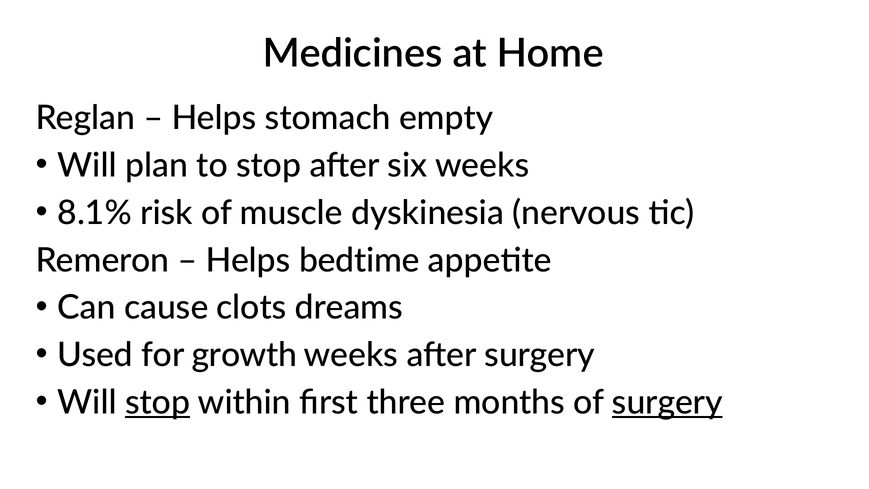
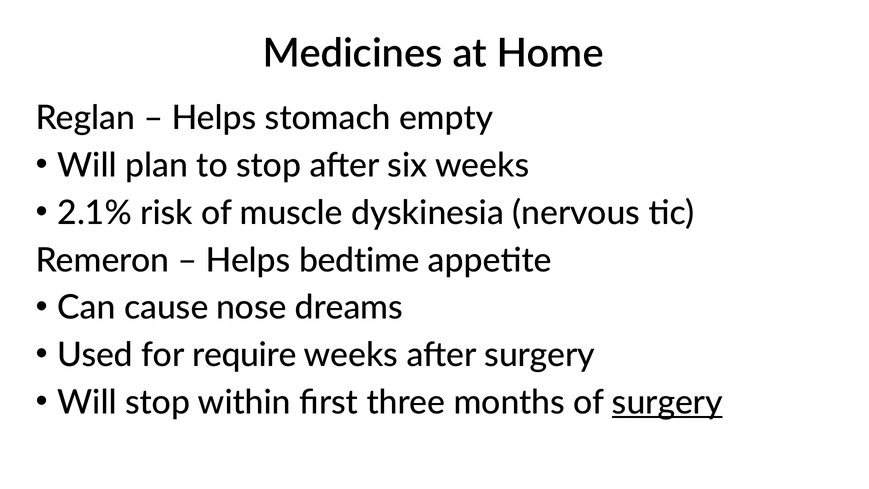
8.1%: 8.1% -> 2.1% (95, 213)
clots: clots -> nose (251, 308)
growth: growth -> require (244, 355)
stop underline: present -> none (158, 402)
